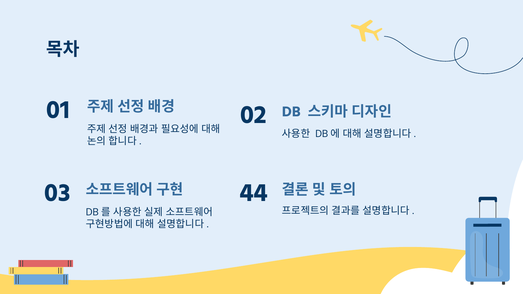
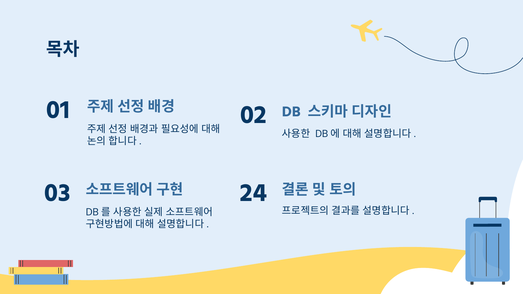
44: 44 -> 24 (253, 193)
